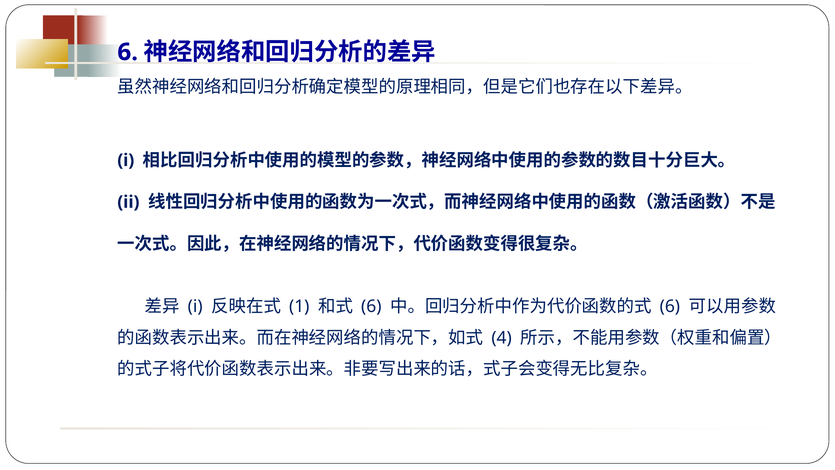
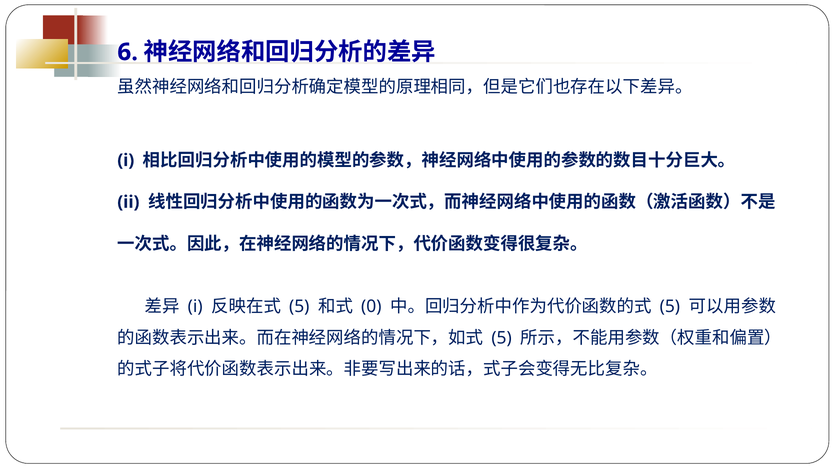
1: 1 -> 5 (299, 306)
6: 6 -> 0 (371, 306)
6: 6 -> 5 (670, 306)
4: 4 -> 5 (502, 338)
